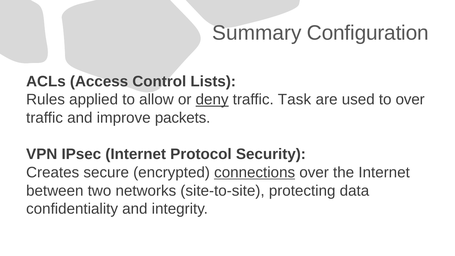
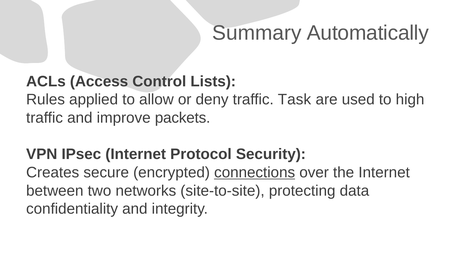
Configuration: Configuration -> Automatically (368, 33)
deny underline: present -> none (212, 100)
to over: over -> high (410, 100)
